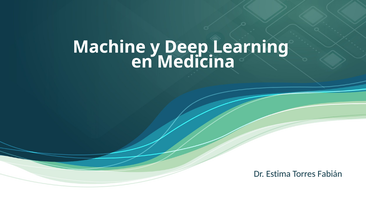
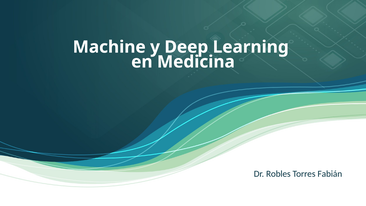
Estima: Estima -> Robles (278, 174)
